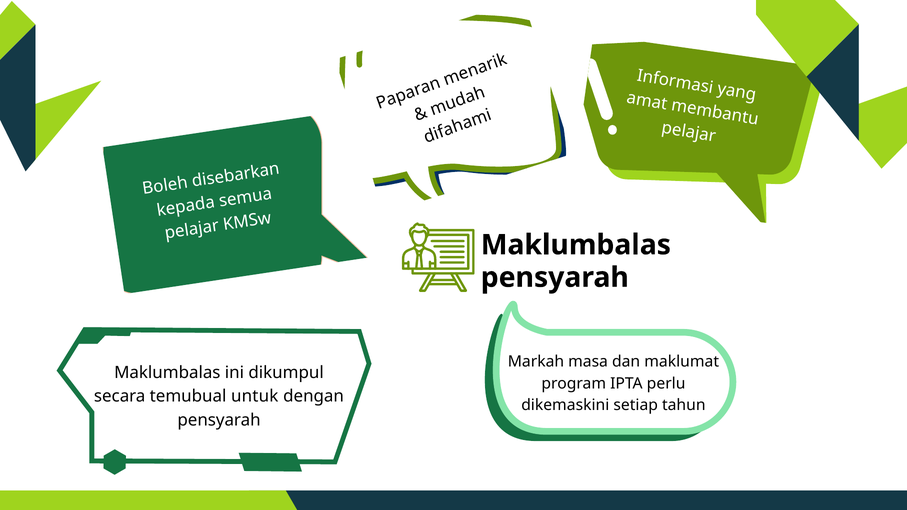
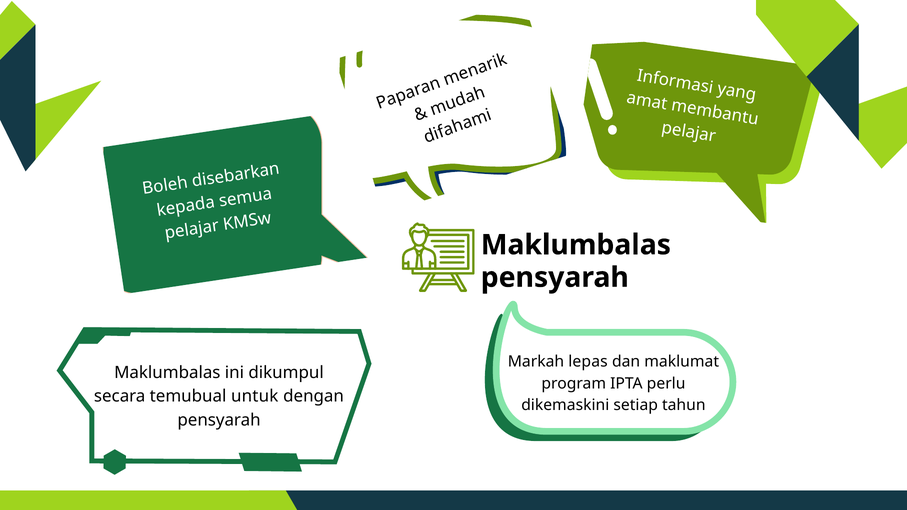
masa: masa -> lepas (588, 362)
